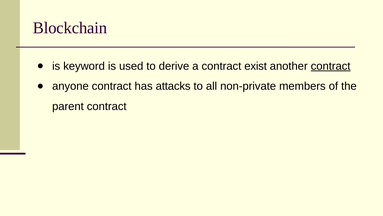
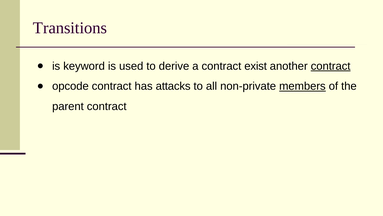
Blockchain: Blockchain -> Transitions (70, 28)
anyone: anyone -> opcode (70, 86)
members underline: none -> present (302, 86)
